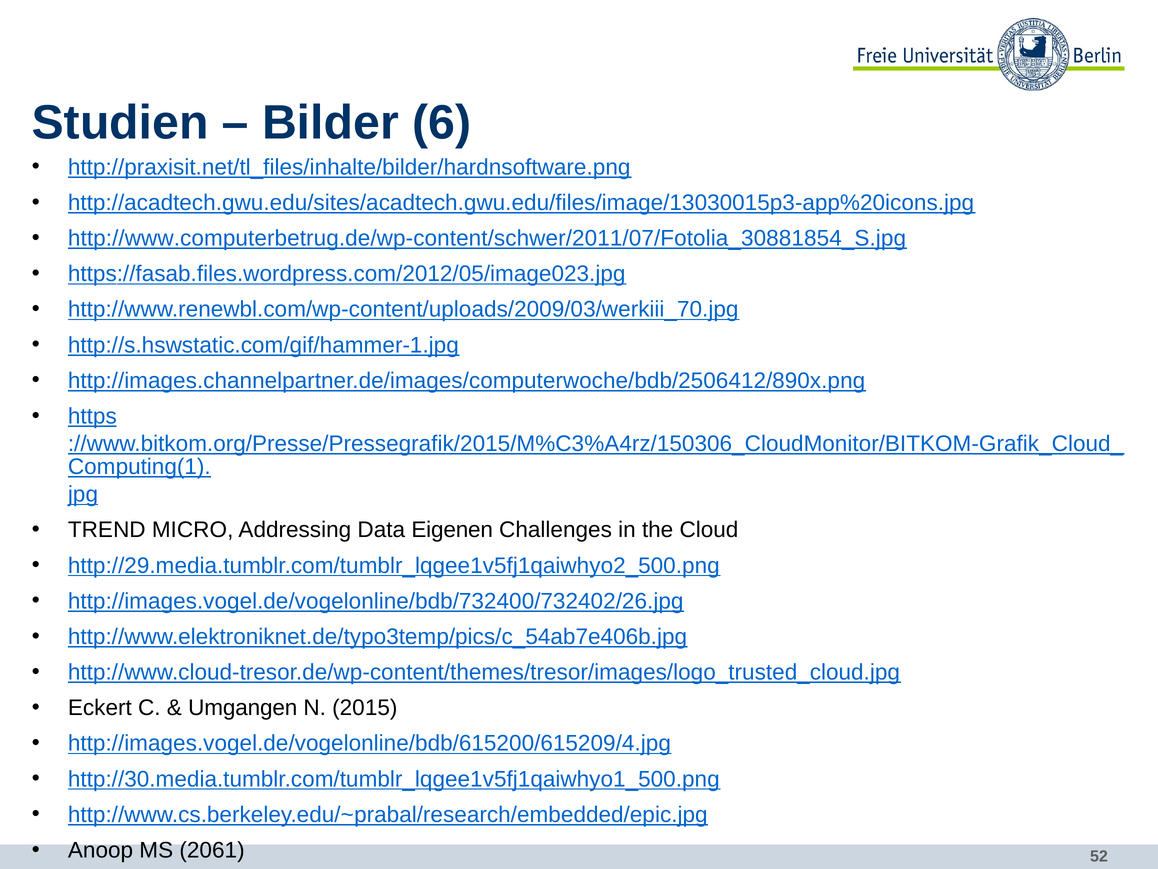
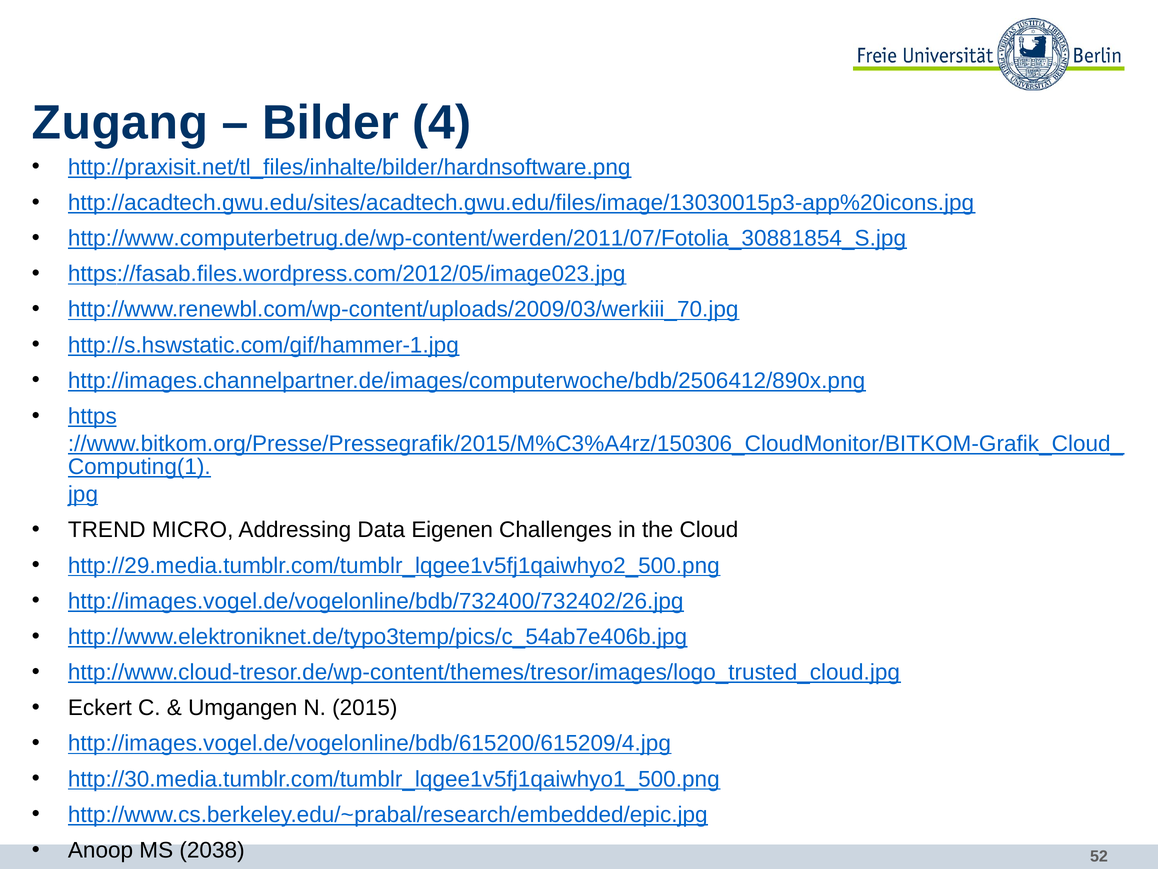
Studien: Studien -> Zugang (120, 123)
6: 6 -> 4 (442, 123)
http://www.computerbetrug.de/wp-content/schwer/2011/07/Fotolia_30881854_S.jpg: http://www.computerbetrug.de/wp-content/schwer/2011/07/Fotolia_30881854_S.jpg -> http://www.computerbetrug.de/wp-content/werden/2011/07/Fotolia_30881854_S.jpg (487, 238)
2061: 2061 -> 2038 (212, 850)
